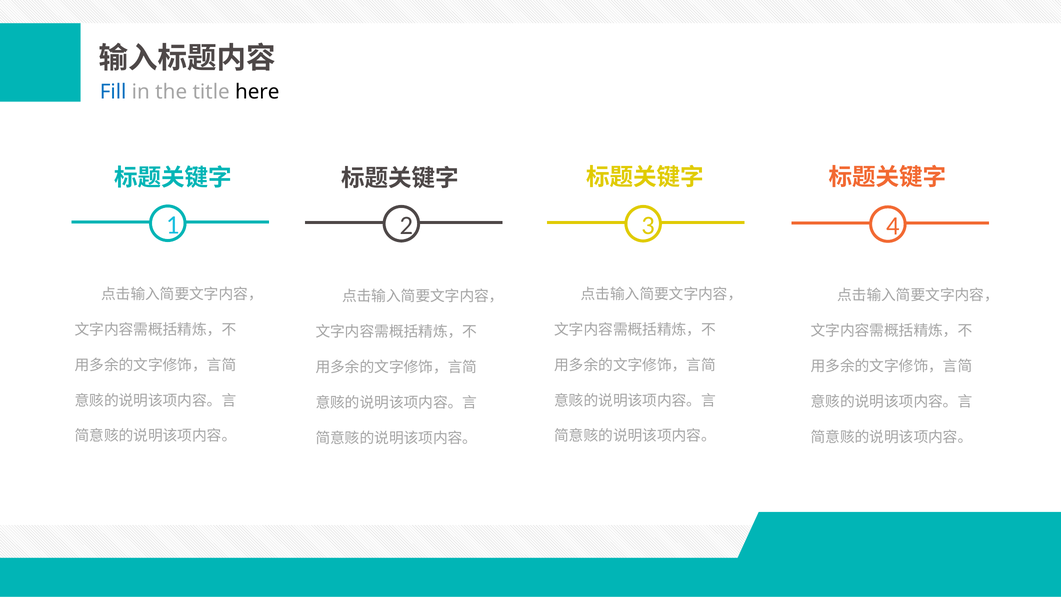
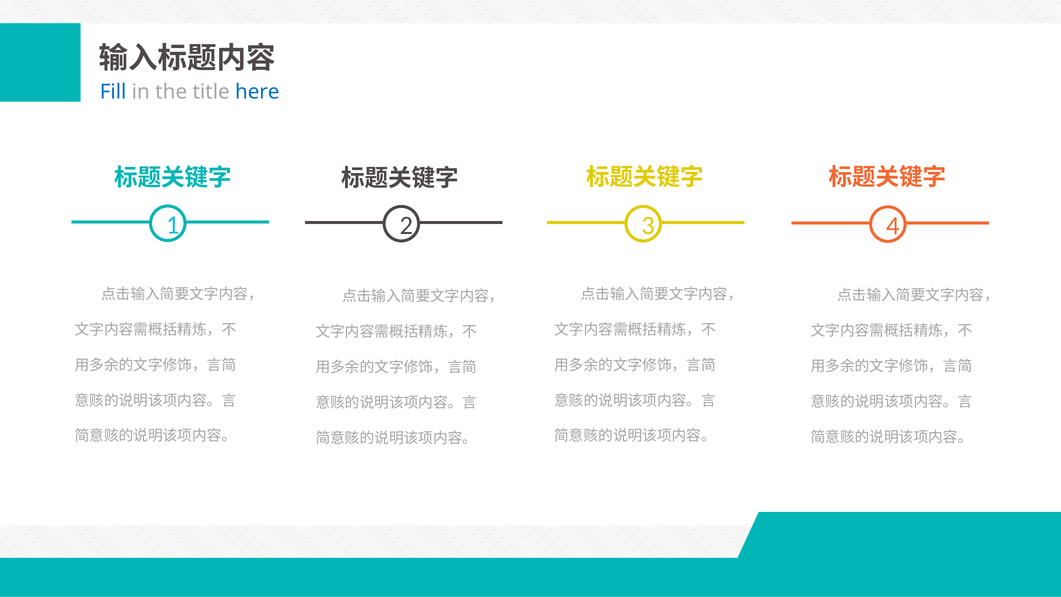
here colour: black -> blue (257, 92)
